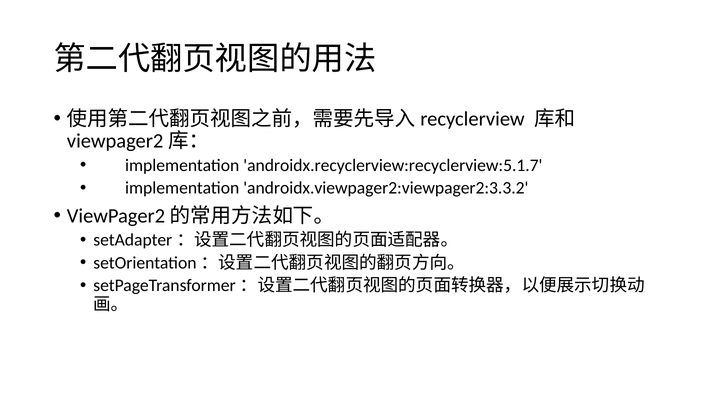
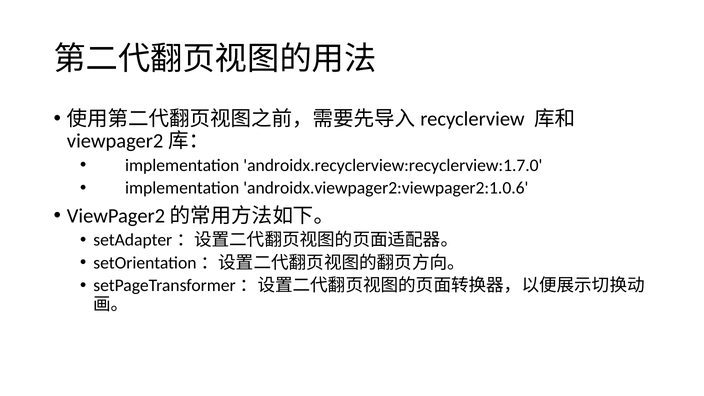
androidx.recyclerview:recyclerview:5.1.7: androidx.recyclerview:recyclerview:5.1.7 -> androidx.recyclerview:recyclerview:1.7.0 (393, 165)
androidx.viewpager2:viewpager2:3.3.2: androidx.viewpager2:viewpager2:3.3.2 -> androidx.viewpager2:viewpager2:1.0.6 (386, 188)
